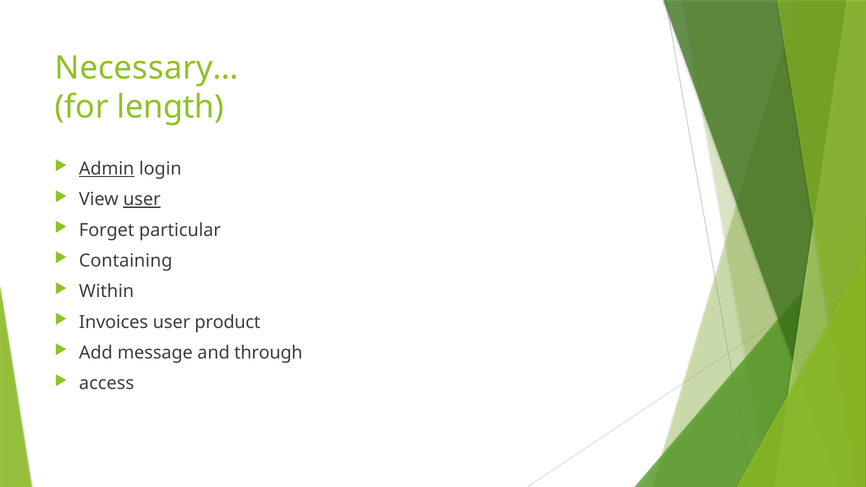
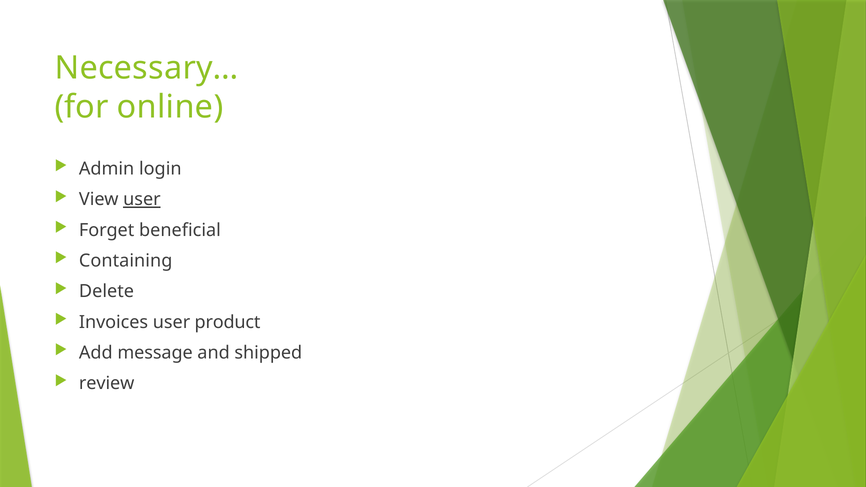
length: length -> online (170, 107)
Admin underline: present -> none (107, 169)
particular: particular -> beneficial (180, 230)
Within: Within -> Delete (106, 292)
through: through -> shipped (268, 353)
access: access -> review (107, 384)
